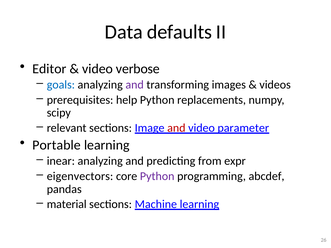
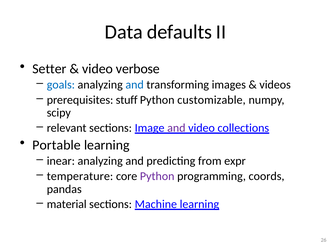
Editor: Editor -> Setter (49, 69)
and colour: purple -> blue (135, 85)
help: help -> stuff (127, 100)
replacements: replacements -> customizable (211, 100)
and colour: red -> purple (176, 128)
parameter: parameter -> collections (243, 128)
eigenvectors: eigenvectors -> temperature (80, 176)
abcdef: abcdef -> coords (267, 176)
